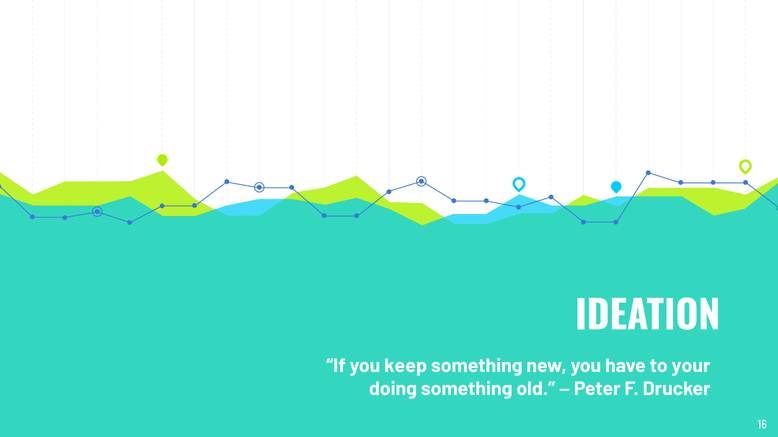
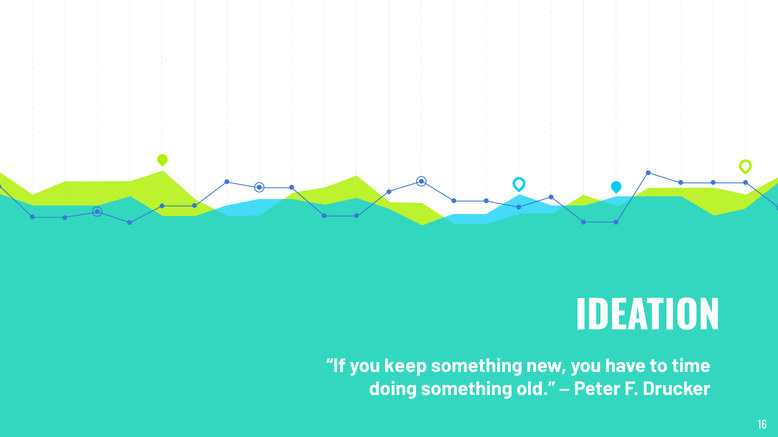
your: your -> time (691, 366)
